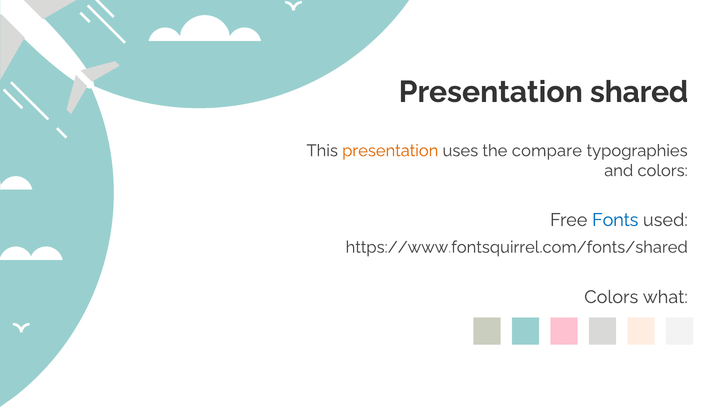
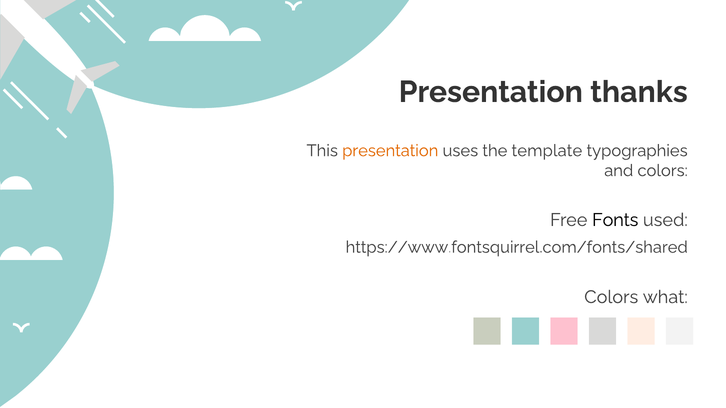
shared: shared -> thanks (639, 92)
compare: compare -> template (547, 151)
Fonts colour: blue -> black (615, 220)
